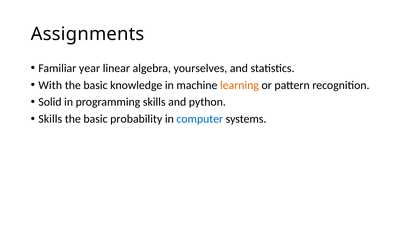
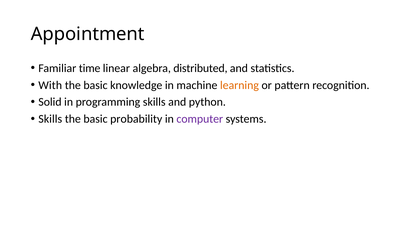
Assignments: Assignments -> Appointment (88, 34)
year: year -> time (90, 68)
yourselves: yourselves -> distributed (200, 68)
computer colour: blue -> purple (200, 119)
